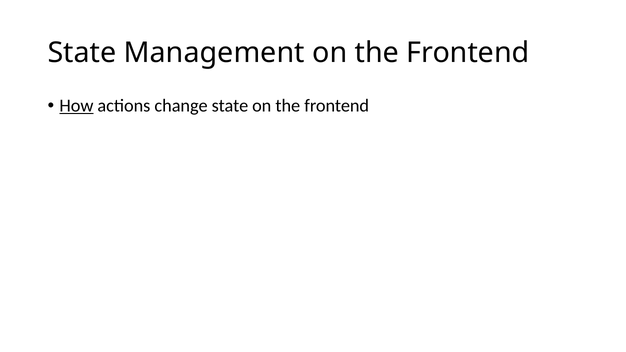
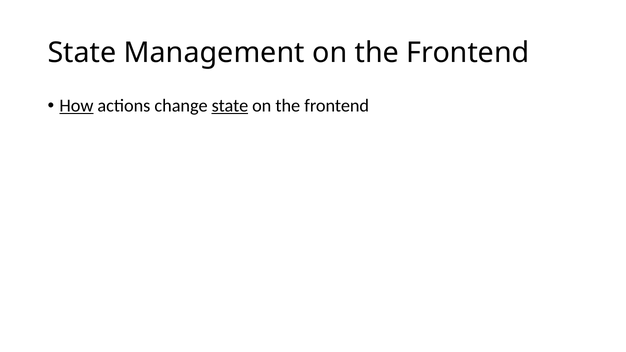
state underline: none -> present (230, 106)
